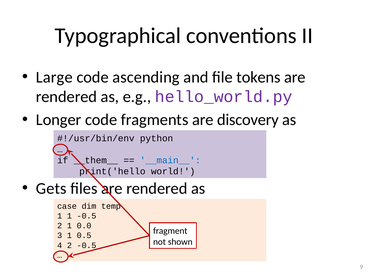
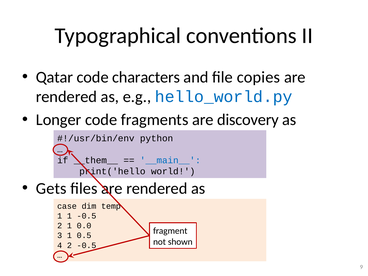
Large: Large -> Qatar (54, 77)
ascending: ascending -> characters (146, 77)
tokens: tokens -> copies (258, 77)
hello_world.py colour: purple -> blue (224, 97)
